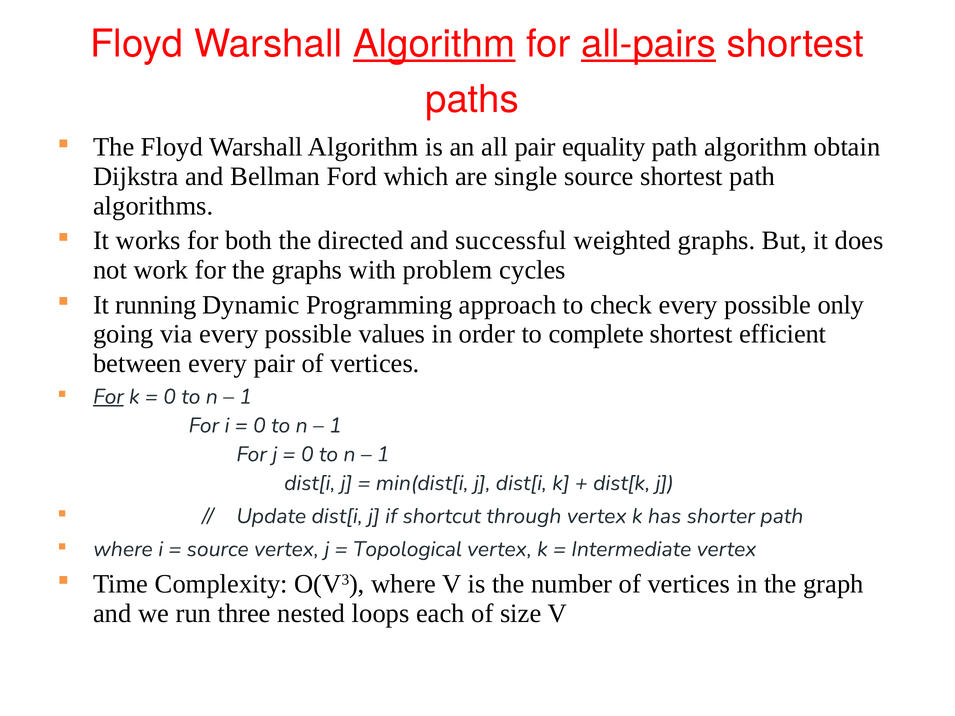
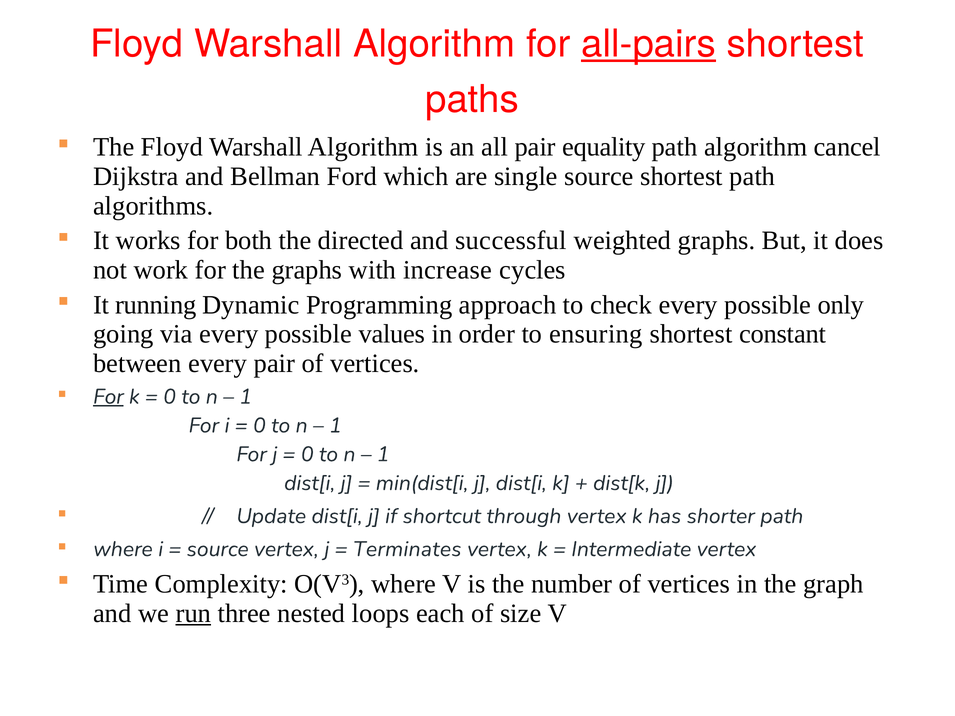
Algorithm underline: present -> none (434, 44)
obtain: obtain -> cancel (847, 147)
problem: problem -> increase (448, 270)
complete: complete -> ensuring (596, 334)
efficient: efficient -> constant (783, 334)
Topological: Topological -> Terminates (407, 549)
run underline: none -> present (193, 613)
